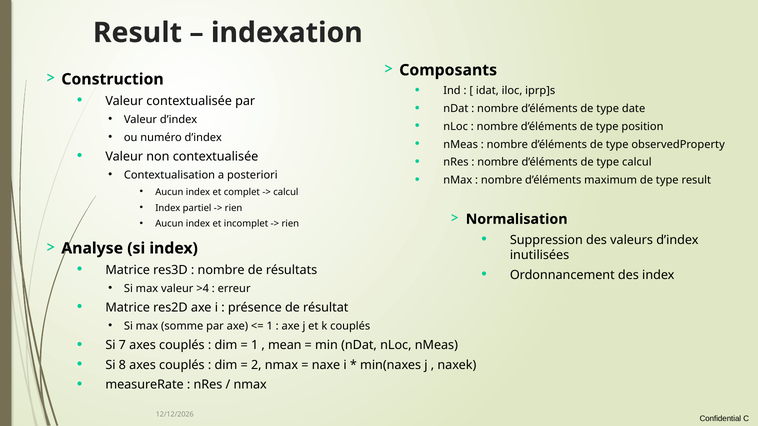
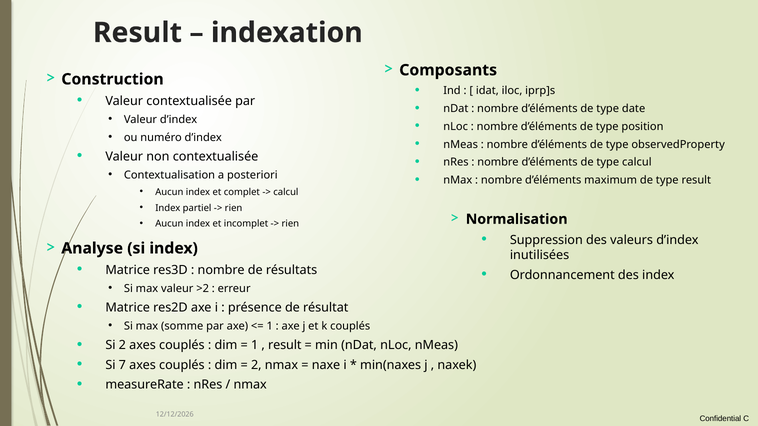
>4: >4 -> >2 (203, 289)
Si 7: 7 -> 2 (122, 345)
mean: mean -> result (285, 345)
8: 8 -> 7 (122, 365)
